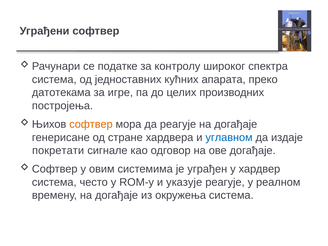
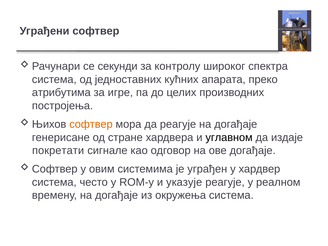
податке: податке -> секунди (118, 66)
датотекама: датотекама -> атрибутима (61, 93)
углавном colour: blue -> black (229, 137)
